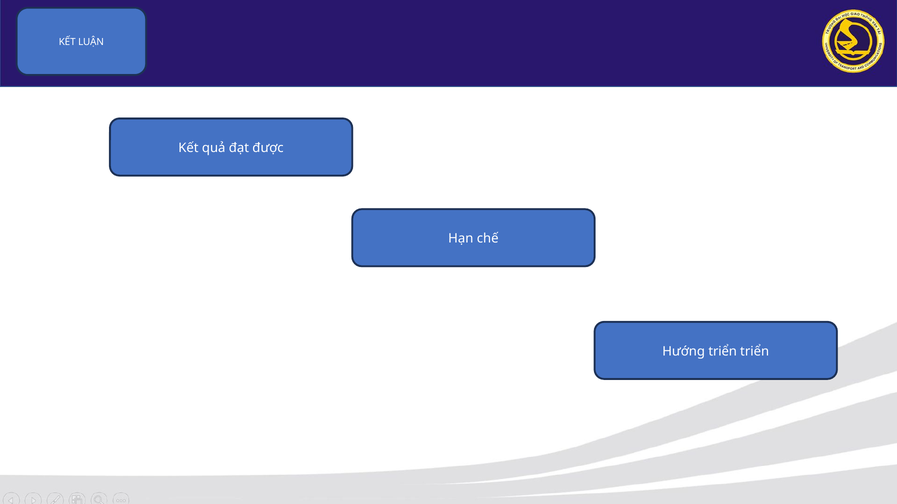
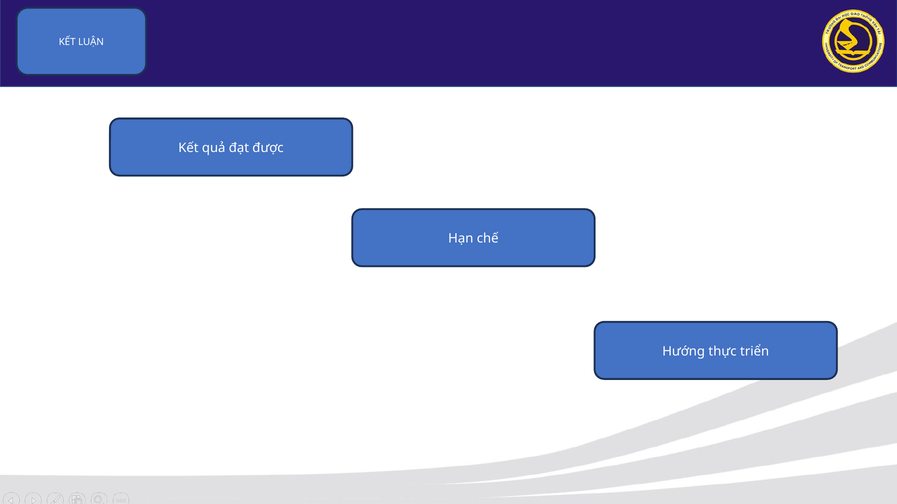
Hướng triển: triển -> thực (723, 352)
